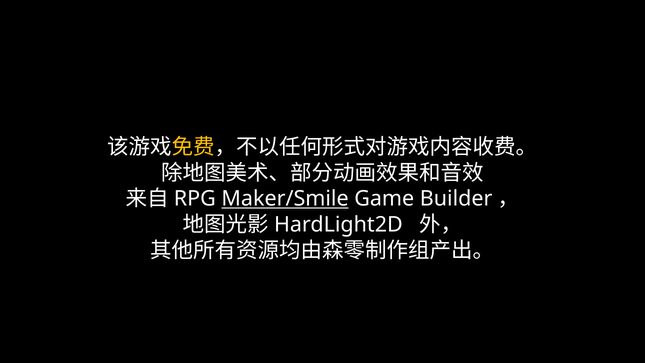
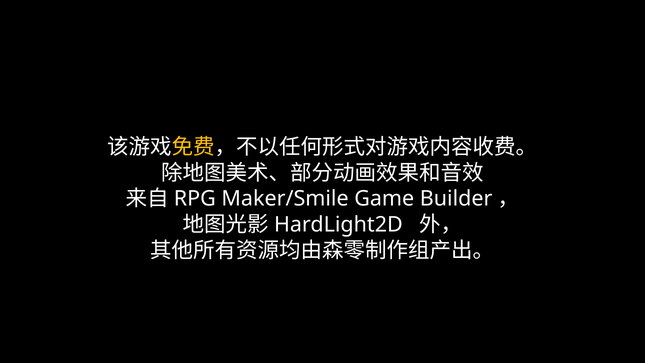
Maker/Smile underline: present -> none (285, 199)
